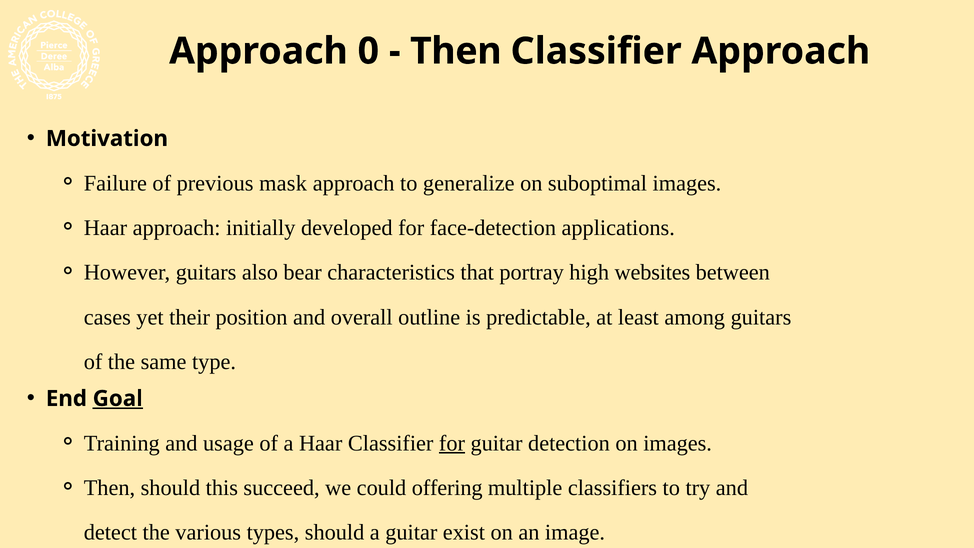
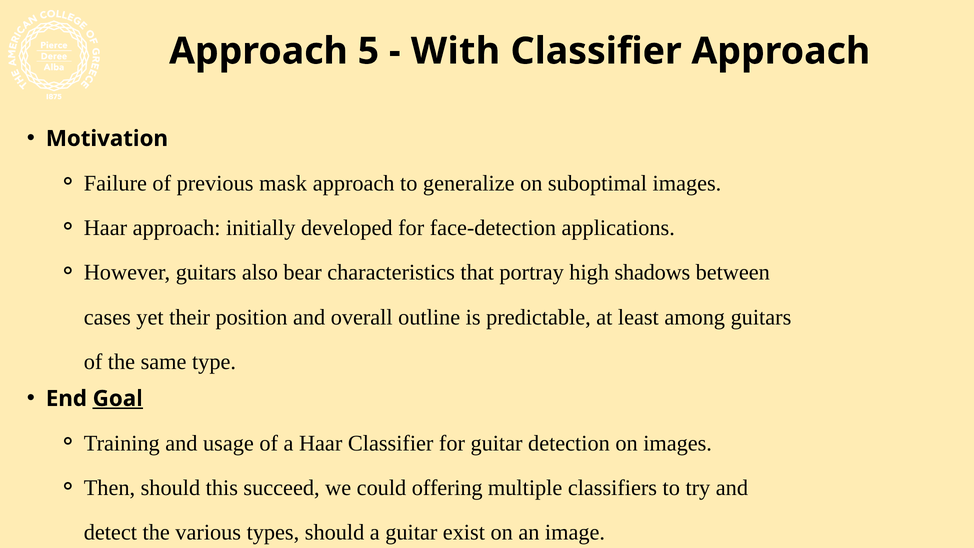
0: 0 -> 5 (368, 51)
Then: Then -> With (455, 51)
websites: websites -> shadows (652, 272)
for underline: present -> none (452, 443)
